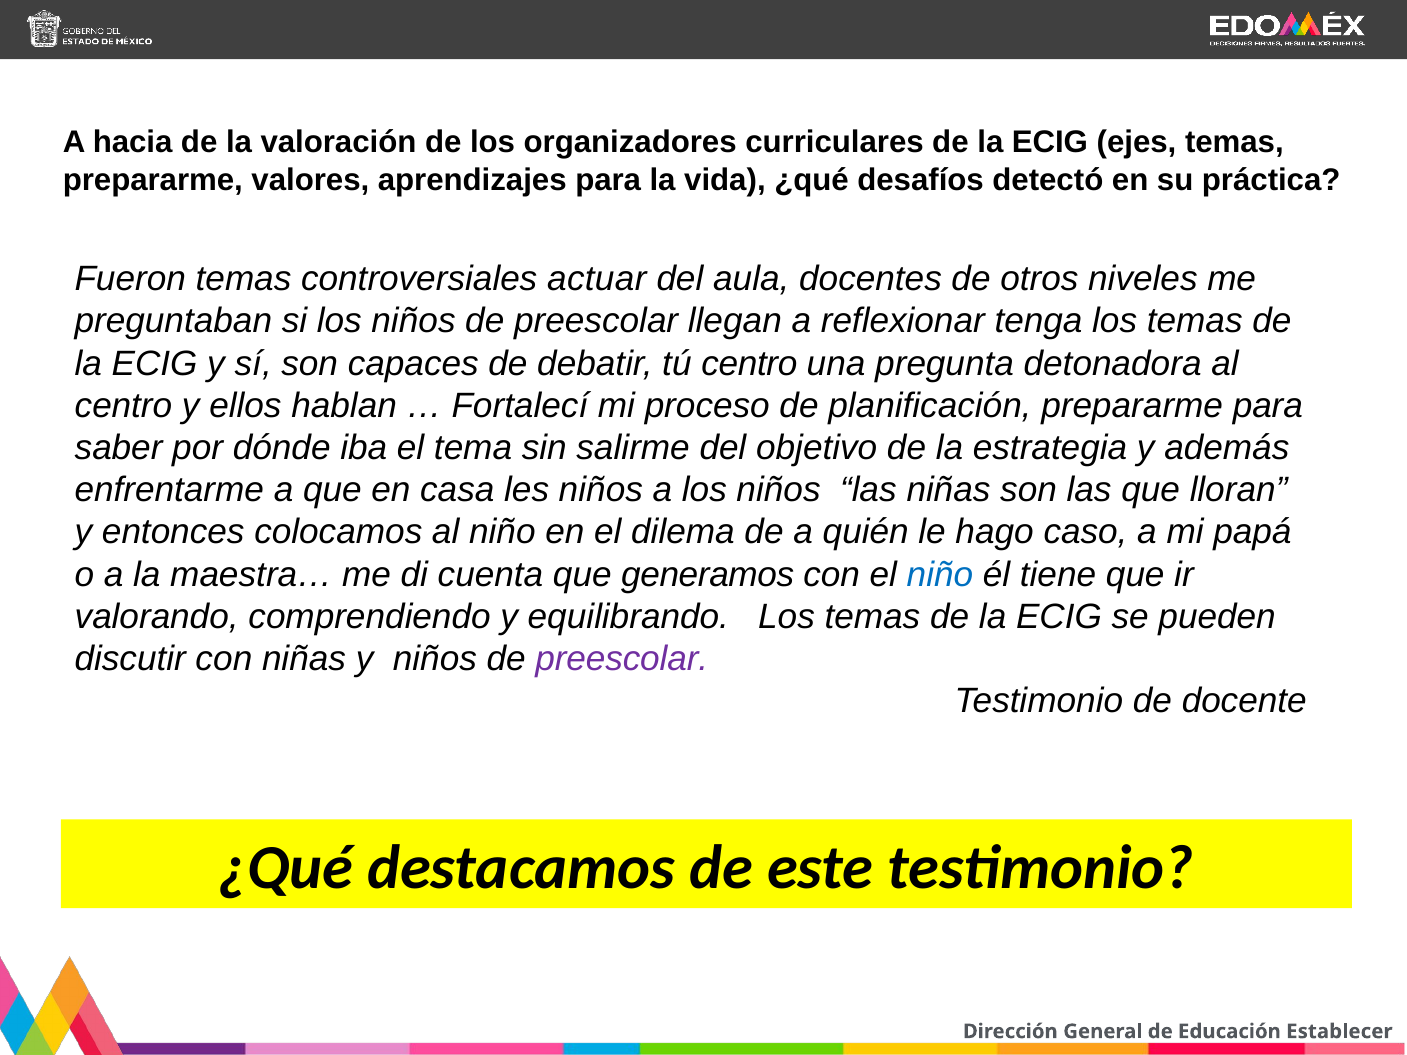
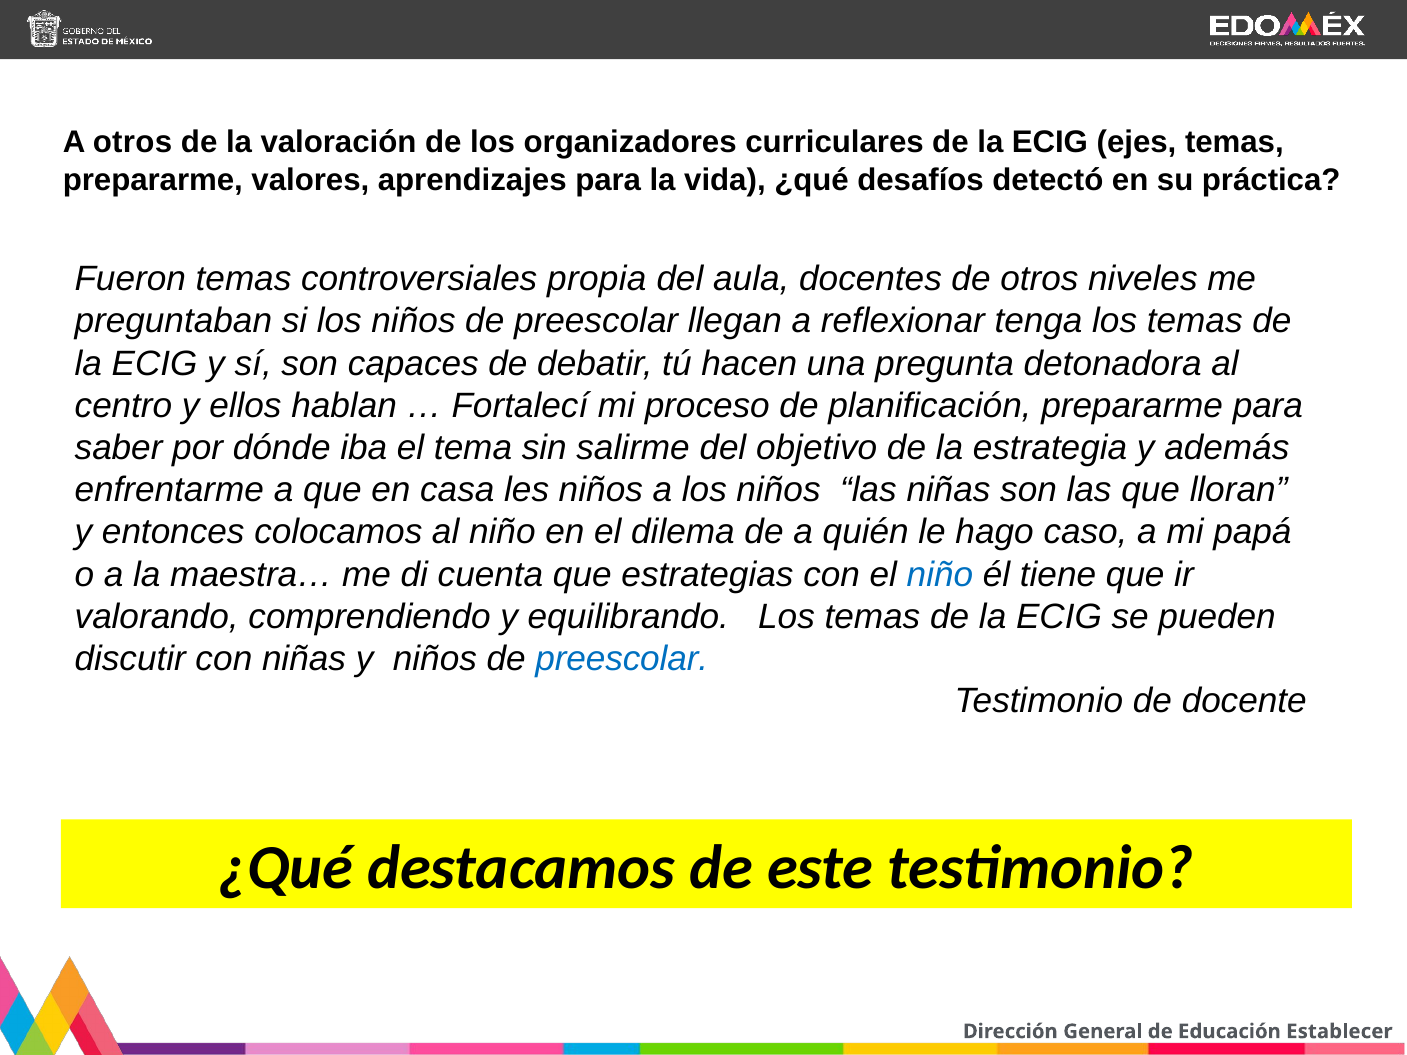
A hacia: hacia -> otros (132, 143)
actuar: actuar -> propia (597, 279)
tú centro: centro -> hacen (749, 364)
generamos: generamos -> estrategias (707, 575)
preescolar colour: purple -> blue (622, 659)
